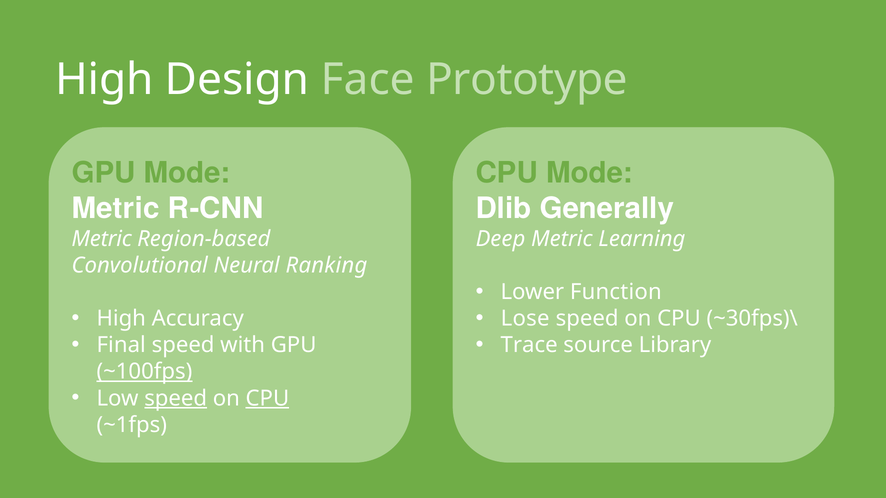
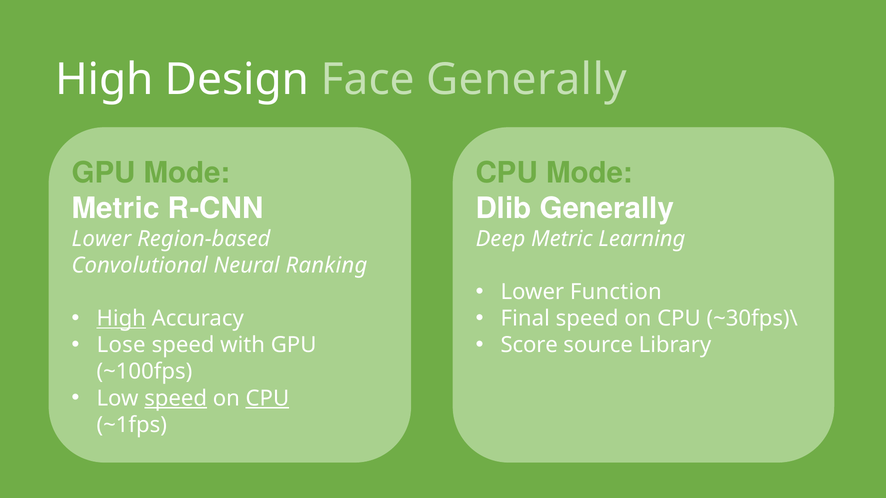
Face Prototype: Prototype -> Generally (527, 80)
Metric: Metric -> Lower (101, 239)
High underline: none -> present (121, 319)
Lose: Lose -> Final (525, 319)
Final: Final -> Lose (121, 345)
Trace: Trace -> Score (529, 345)
~100fps underline: present -> none (144, 372)
